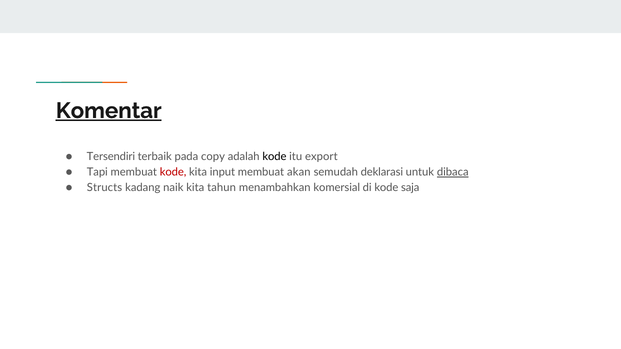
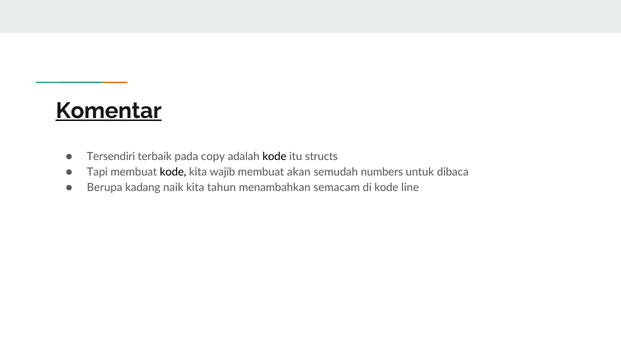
export: export -> structs (321, 157)
kode colour: red -> black (173, 172)
input: input -> wajib (222, 172)
deklarasi: deklarasi -> numbers (382, 172)
dibaca underline: present -> none (453, 172)
Structs: Structs -> Berupa (105, 188)
komersial: komersial -> semacam (337, 188)
saja: saja -> line (410, 188)
